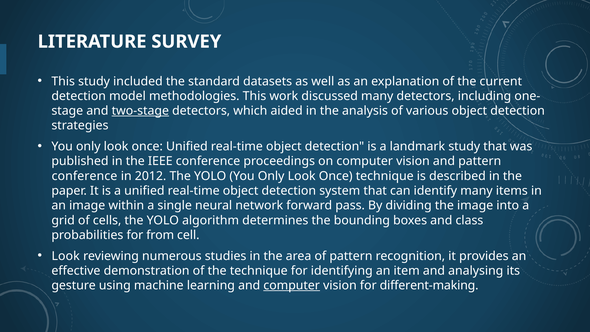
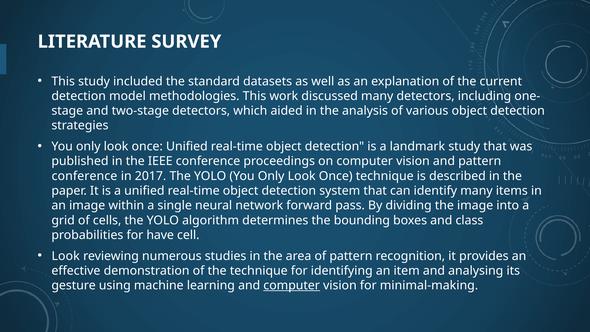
two-stage underline: present -> none (140, 111)
2012: 2012 -> 2017 (151, 176)
from: from -> have (160, 235)
different-making: different-making -> minimal-making (429, 285)
